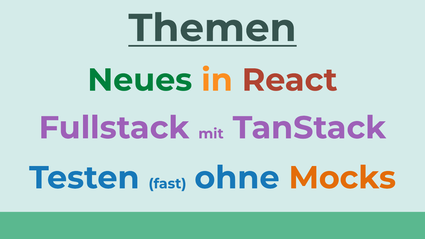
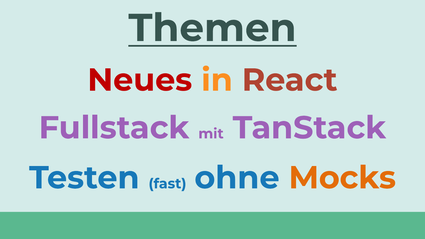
Neues colour: green -> red (140, 80)
